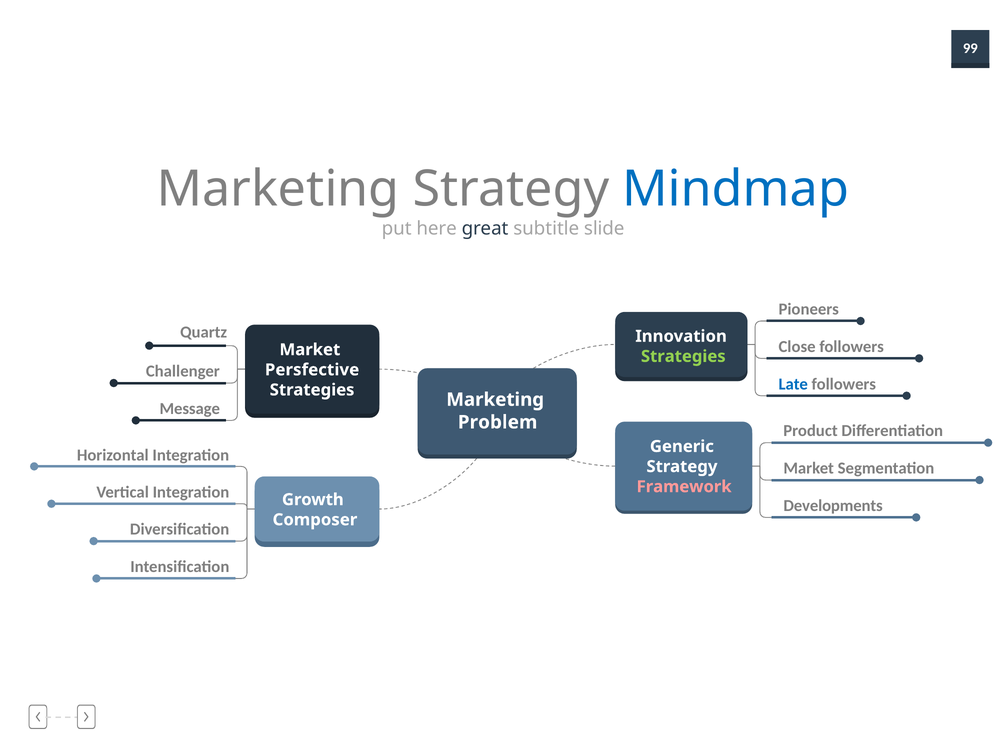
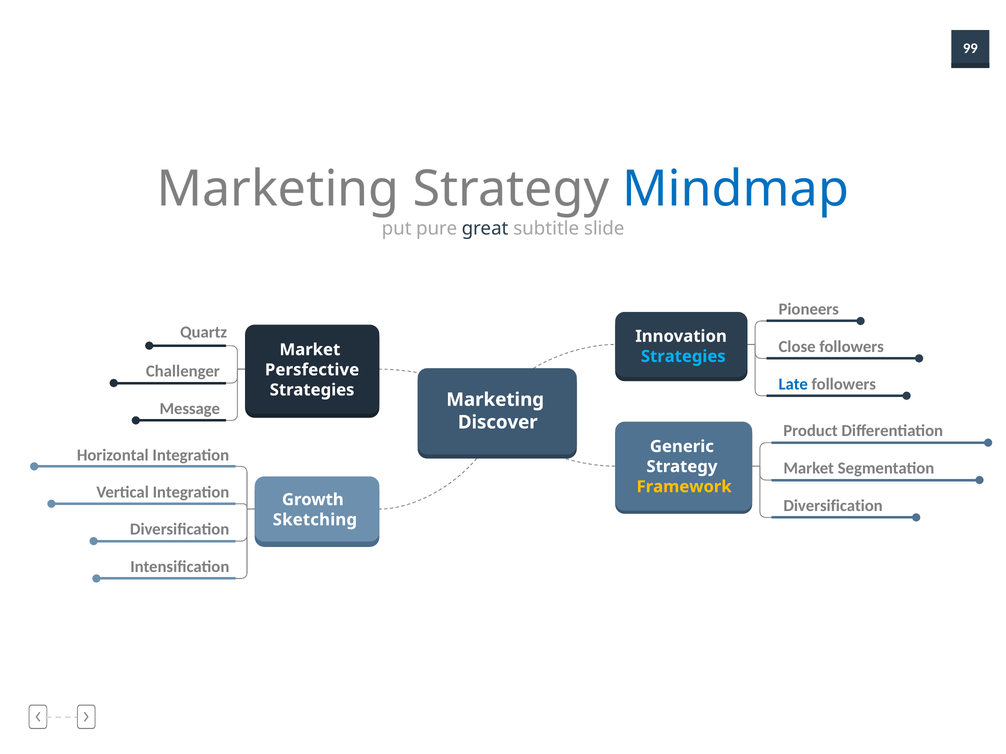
here: here -> pure (437, 229)
Strategies colour: light green -> light blue (683, 357)
Problem: Problem -> Discover (498, 423)
Framework colour: pink -> yellow (684, 487)
Developments: Developments -> Diversification (833, 506)
Composer: Composer -> Sketching (315, 520)
